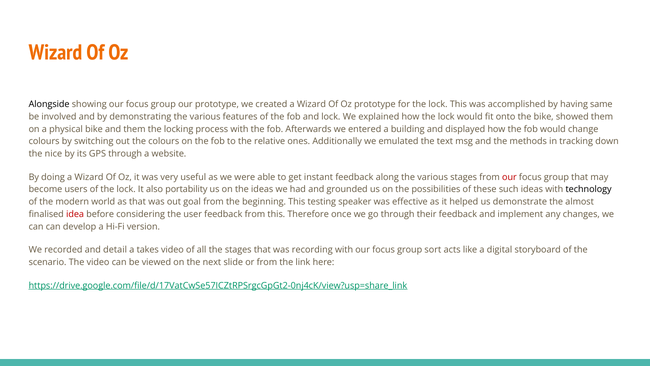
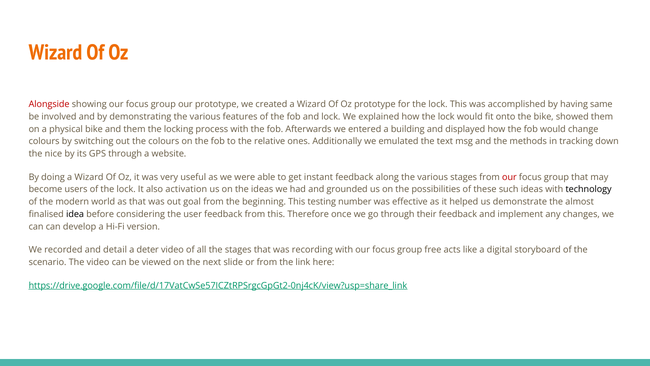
Alongside colour: black -> red (49, 104)
portability: portability -> activation (186, 189)
speaker: speaker -> number (355, 202)
idea colour: red -> black (75, 214)
takes: takes -> deter (148, 250)
sort: sort -> free (433, 250)
